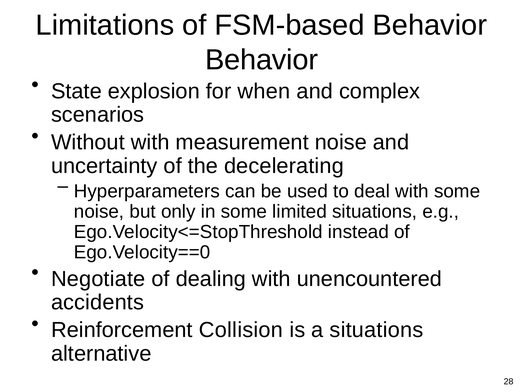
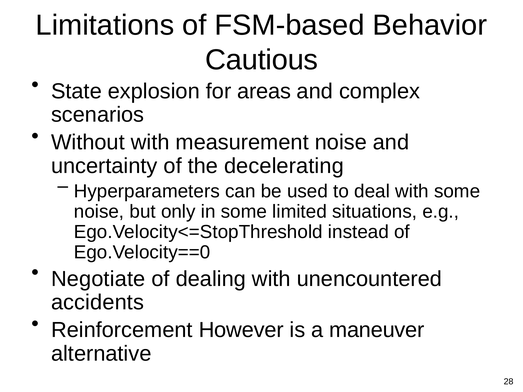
Behavior: Behavior -> Cautious (262, 60)
when: when -> areas (264, 91)
Collision: Collision -> However (241, 330)
a situations: situations -> maneuver (377, 330)
